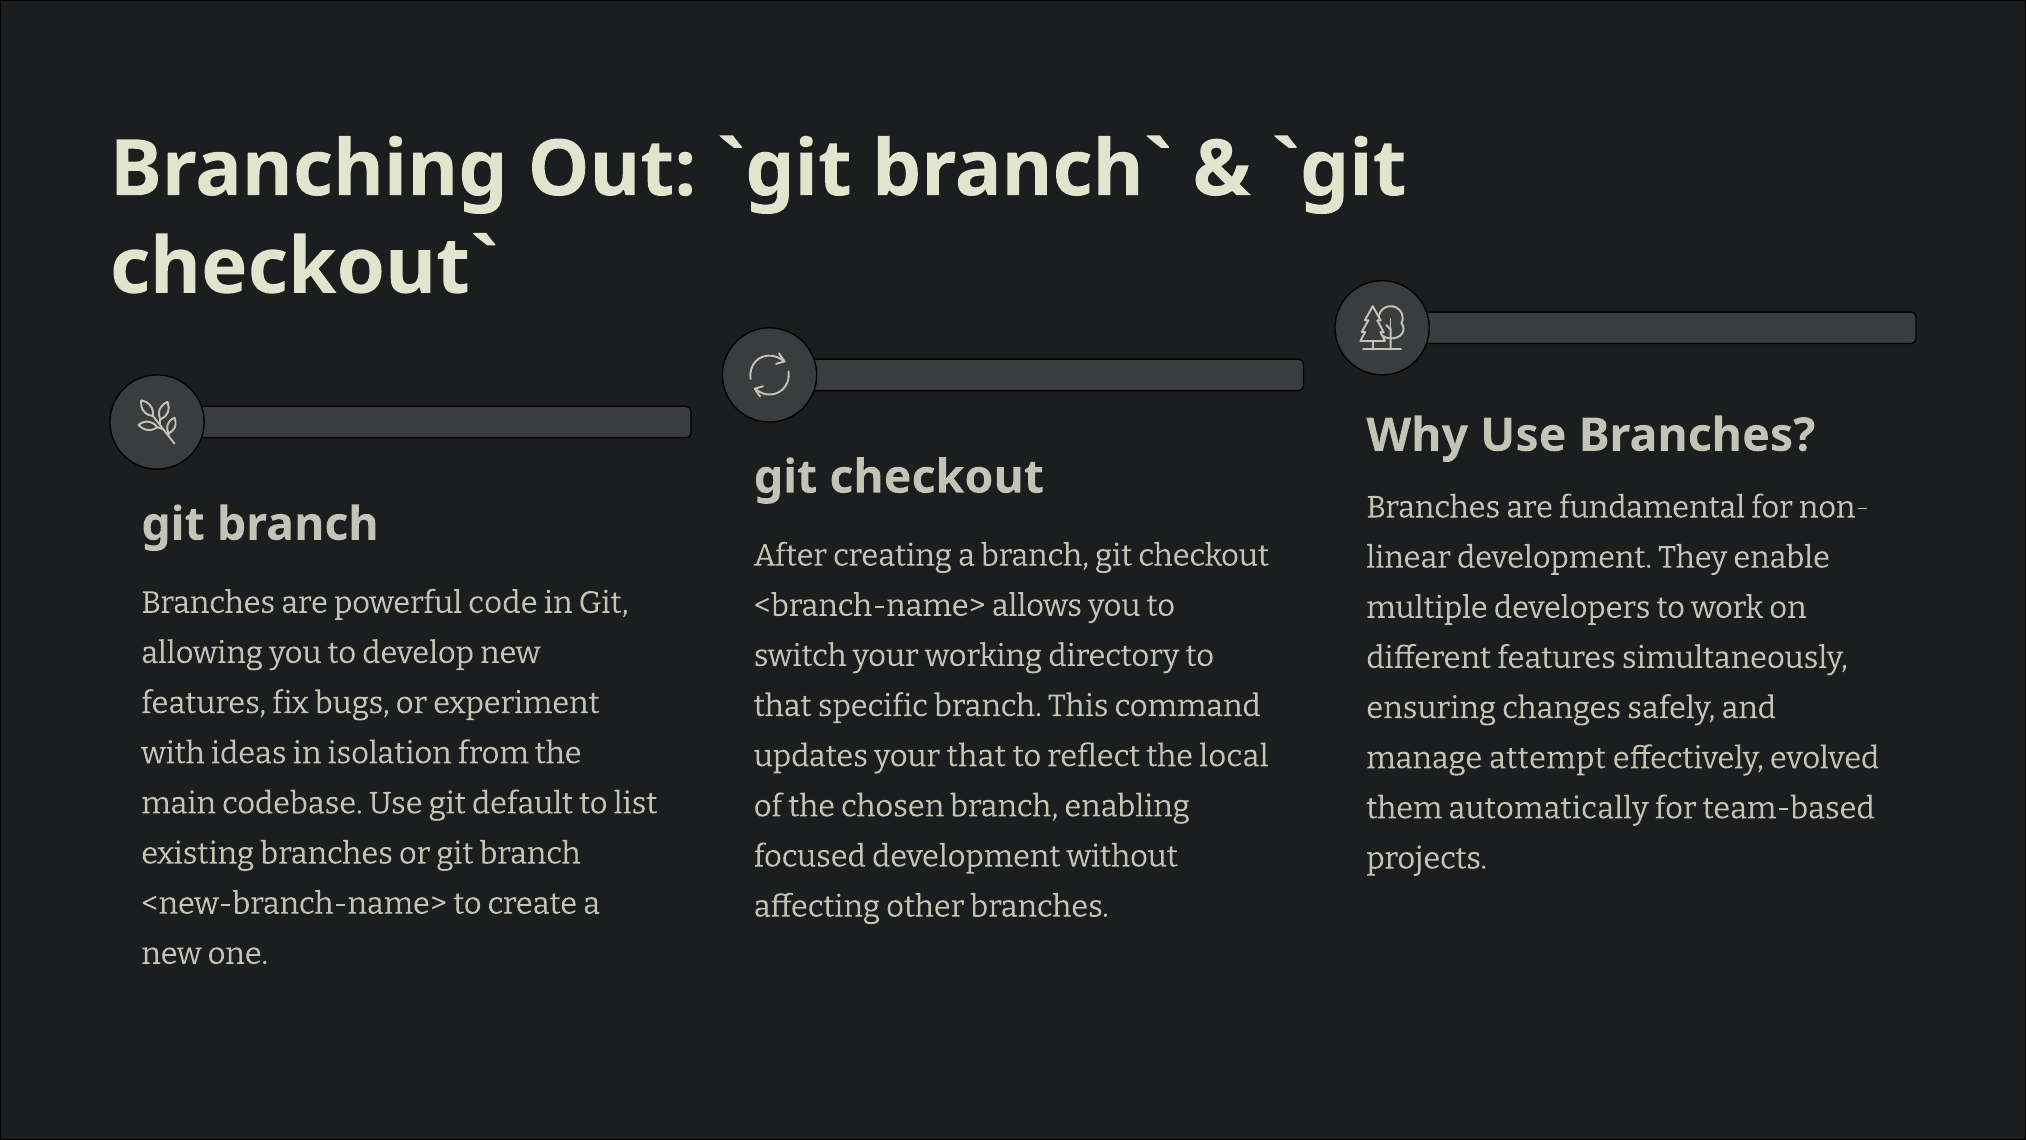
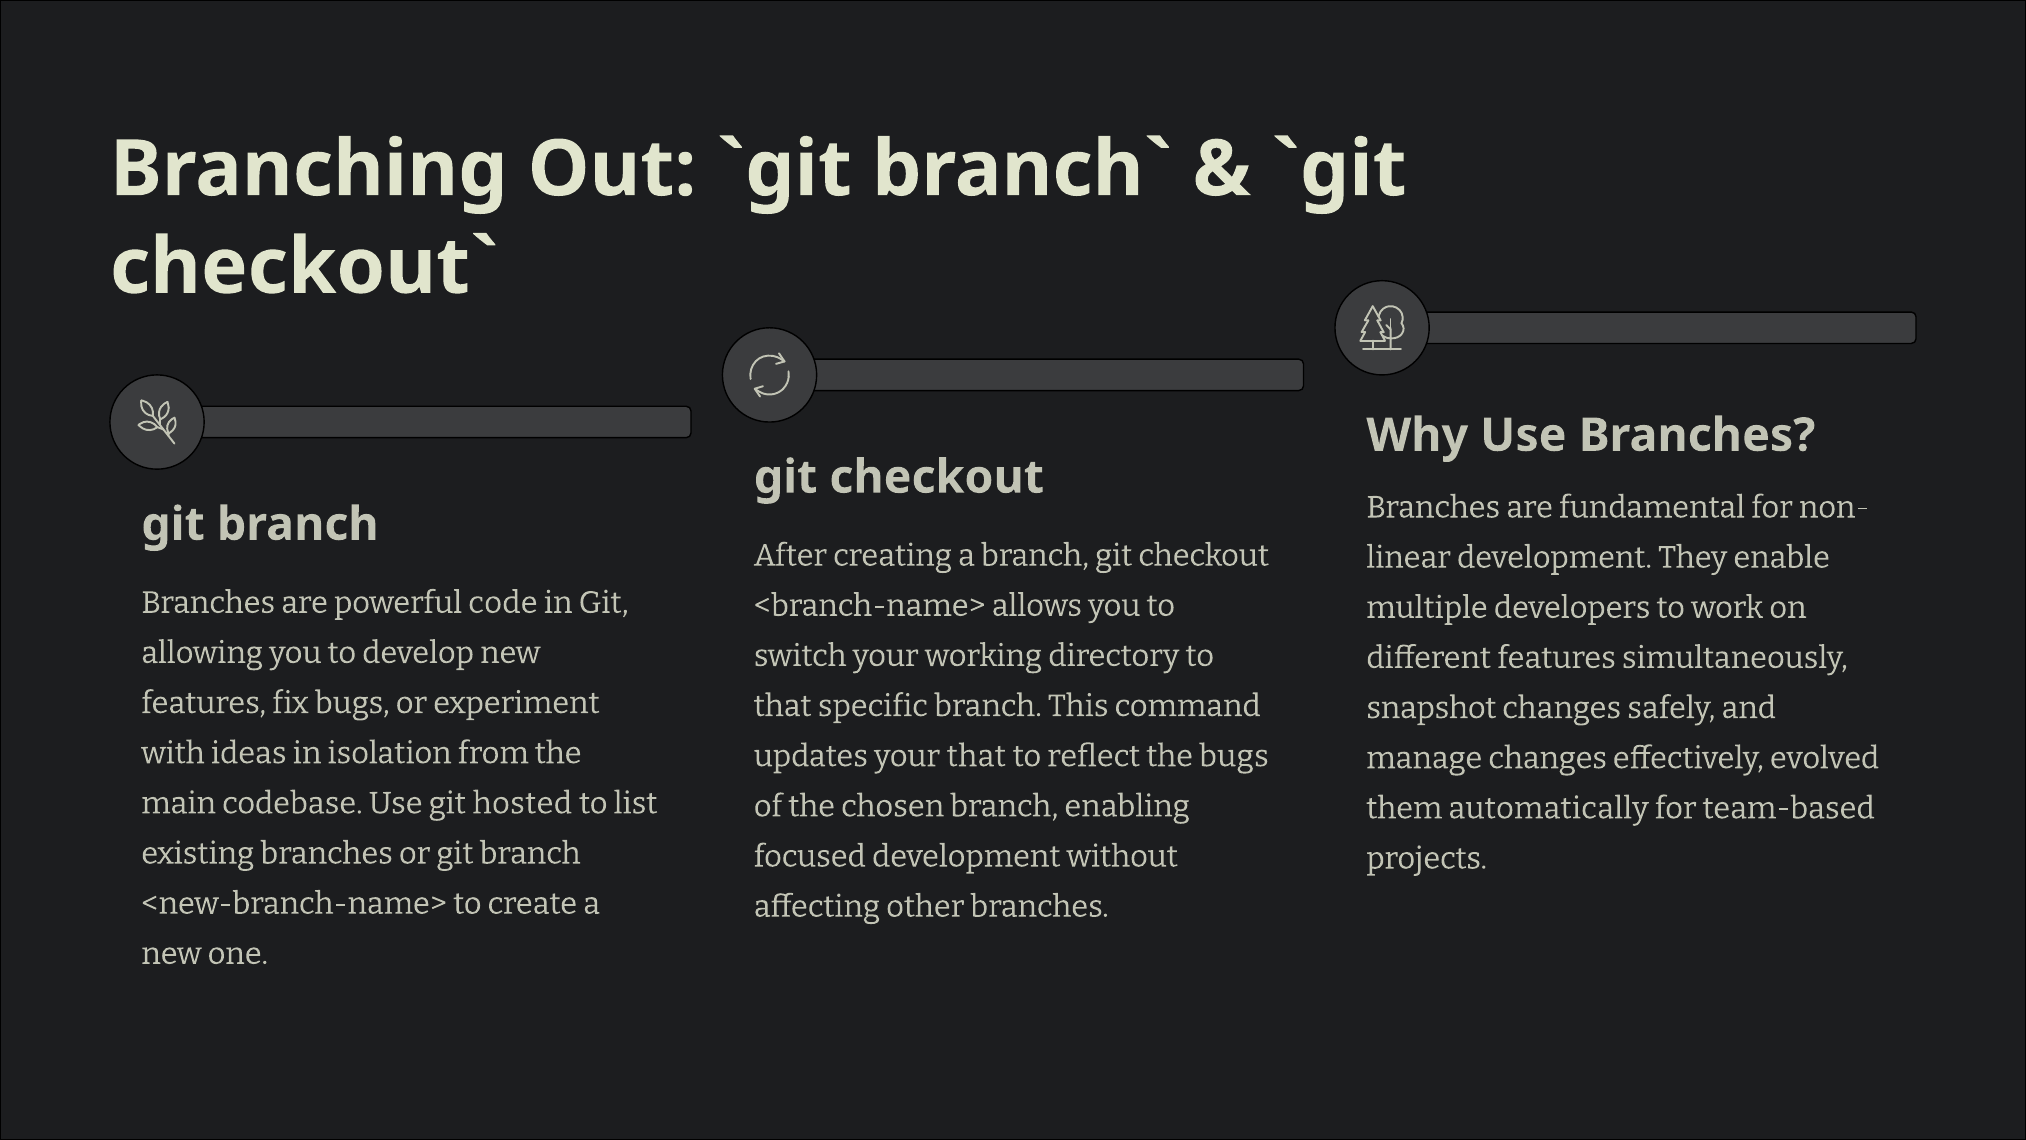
ensuring: ensuring -> snapshot (1431, 708)
the local: local -> bugs (1234, 756)
manage attempt: attempt -> changes (1548, 758)
default: default -> hosted (522, 803)
